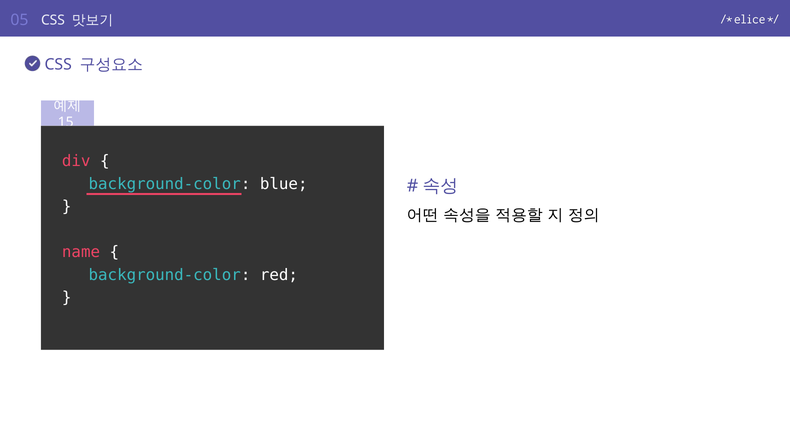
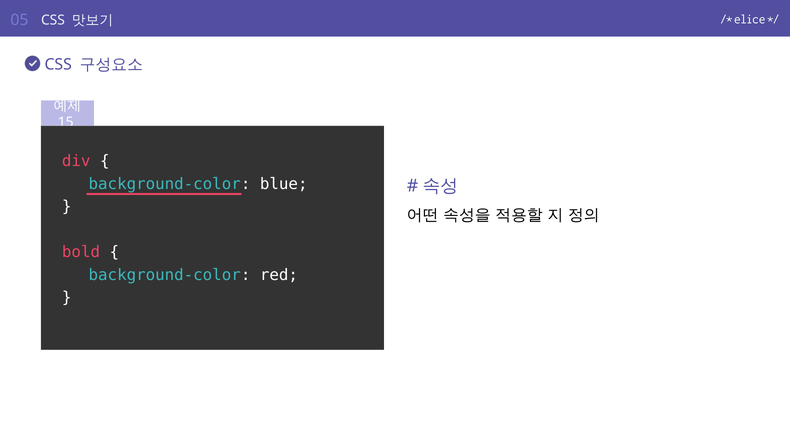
name: name -> bold (81, 252)
